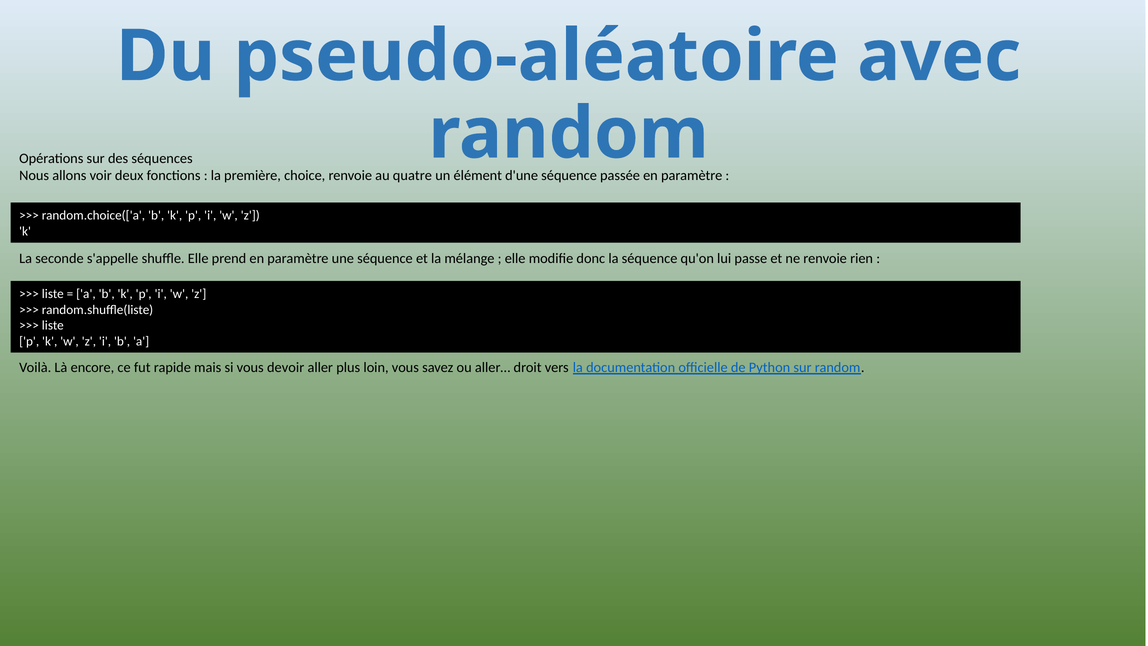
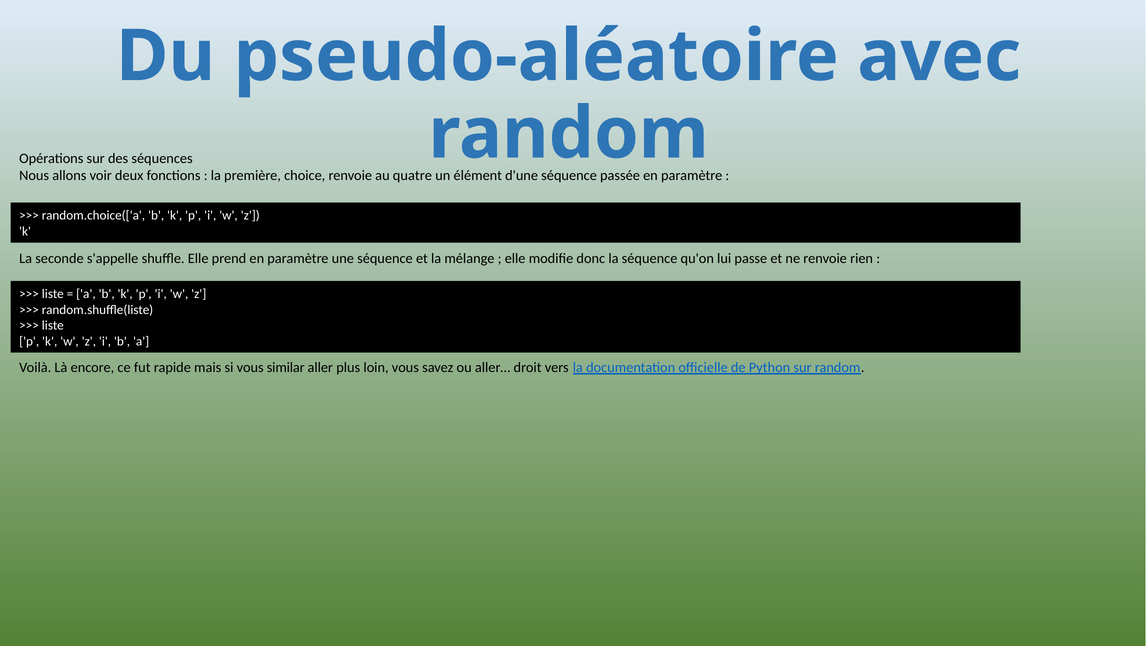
devoir: devoir -> similar (286, 367)
